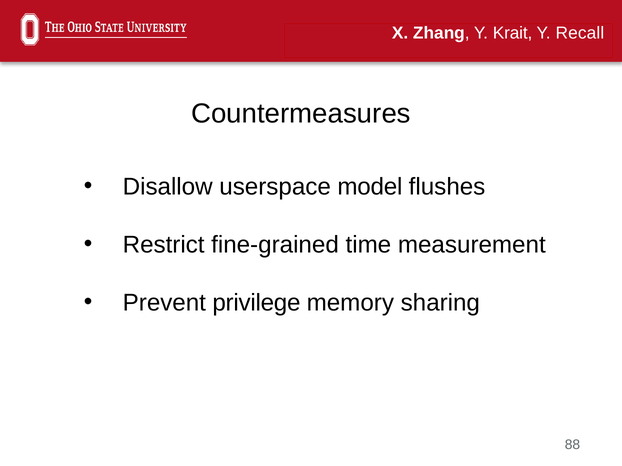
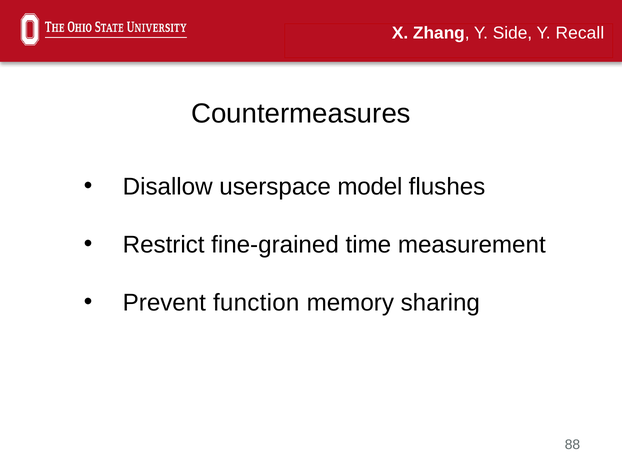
Krait: Krait -> Side (512, 33)
privilege: privilege -> function (256, 303)
